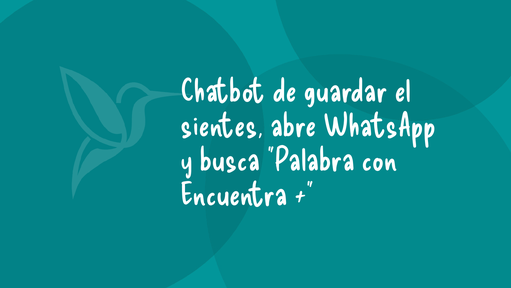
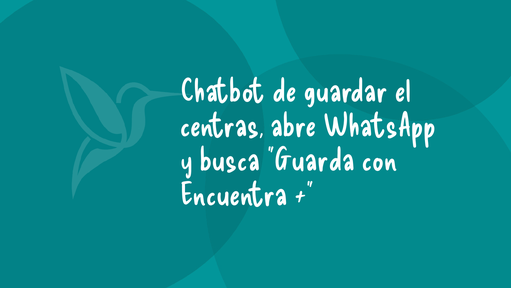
sientes: sientes -> centras (222, 126)
Palabra: Palabra -> Guarda (311, 160)
